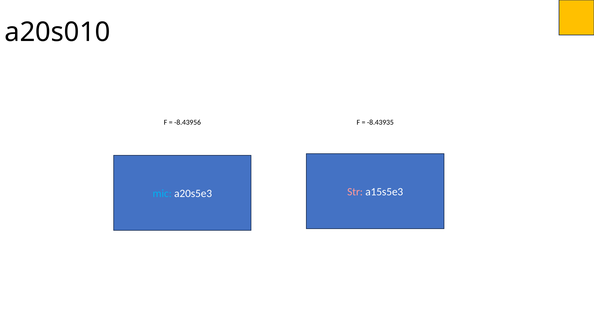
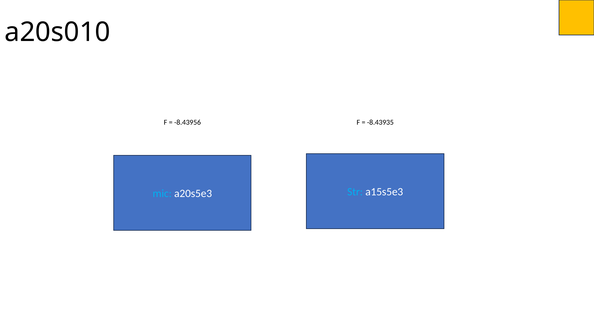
Str colour: pink -> light blue (355, 192)
